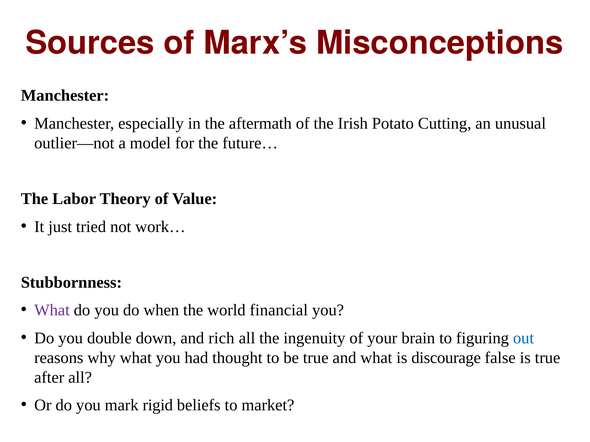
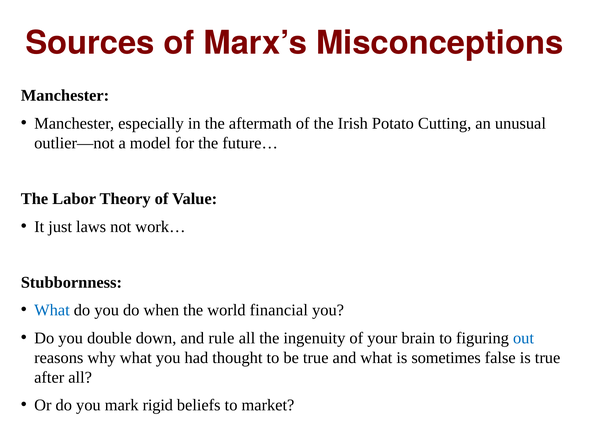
tried: tried -> laws (91, 227)
What colour: purple -> blue (52, 310)
rich: rich -> rule (221, 338)
discourage: discourage -> sometimes (446, 358)
